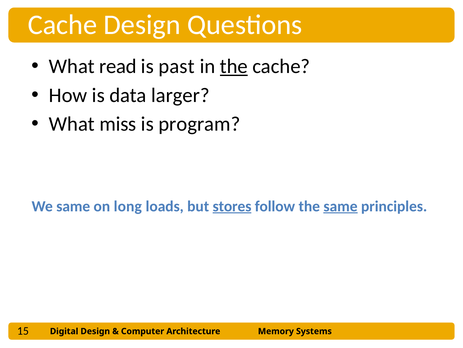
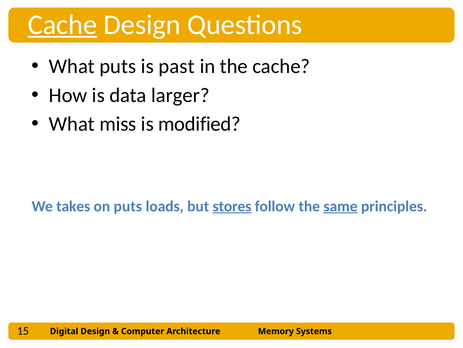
Cache underline: none -> present (62, 25)
What read: read -> puts (118, 66)
the underline: present -> none (234, 66)
program: program -> modified (199, 124)
We same: same -> takes (73, 206)
on long: long -> puts (128, 206)
